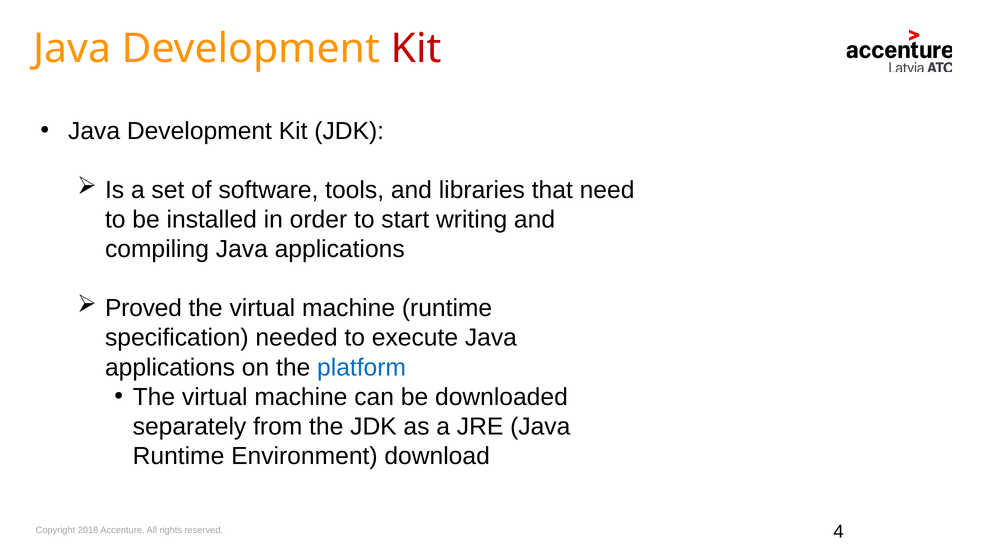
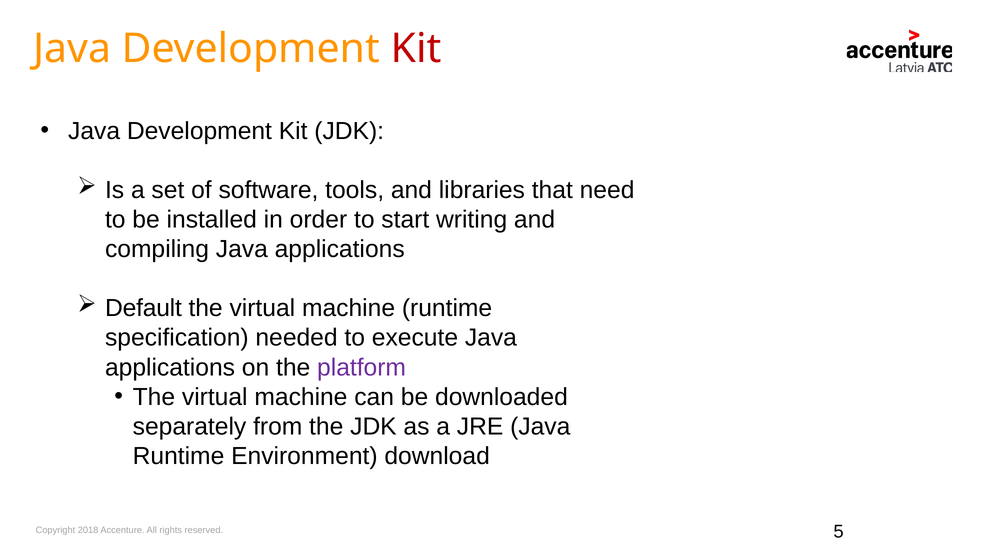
Proved: Proved -> Default (143, 308)
platform colour: blue -> purple (362, 367)
4: 4 -> 5 (839, 532)
